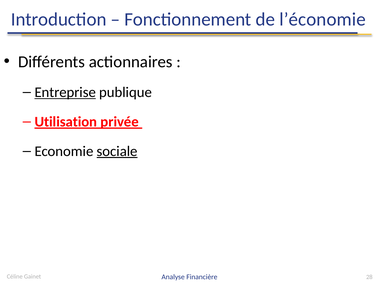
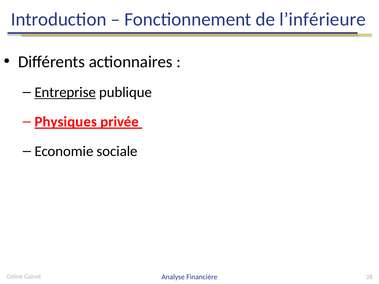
l’économie: l’économie -> l’inférieure (323, 19)
Utilisation: Utilisation -> Physiques (66, 122)
sociale underline: present -> none (117, 151)
